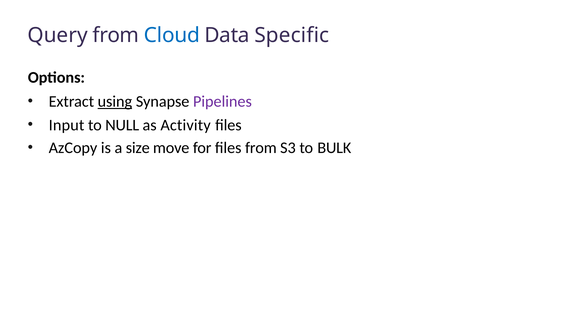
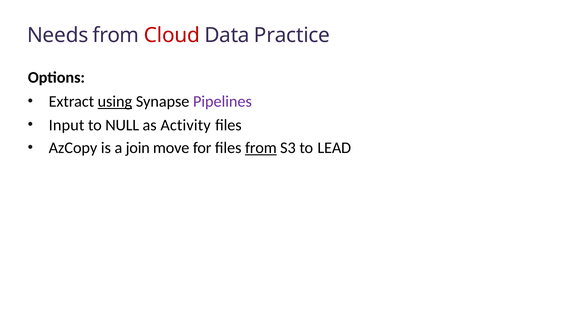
Query: Query -> Needs (58, 35)
Cloud colour: blue -> red (172, 35)
Specific: Specific -> Practice (292, 35)
size: size -> join (138, 148)
from underline: none -> present (261, 148)
BULK: BULK -> LEAD (334, 148)
